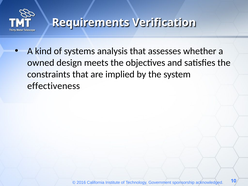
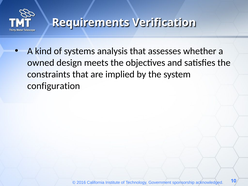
effectiveness: effectiveness -> configuration (54, 86)
